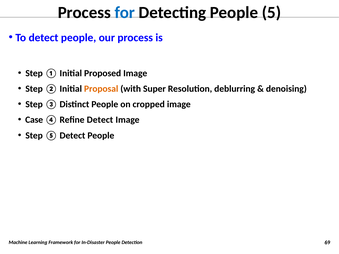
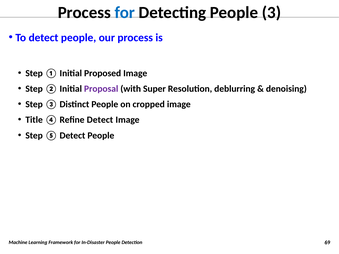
5: 5 -> 3 (272, 12)
Proposal colour: orange -> purple (101, 89)
Case: Case -> Title (34, 120)
